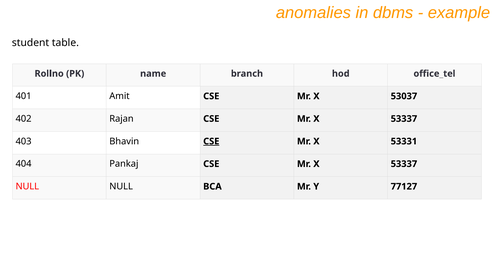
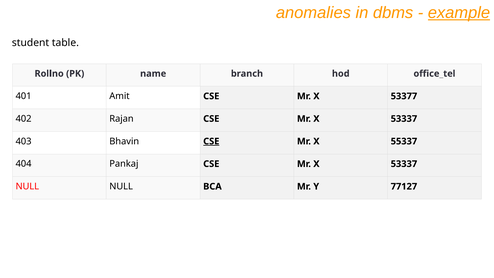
example underline: none -> present (459, 13)
53037: 53037 -> 53377 (404, 96)
53331: 53331 -> 55337 (404, 141)
